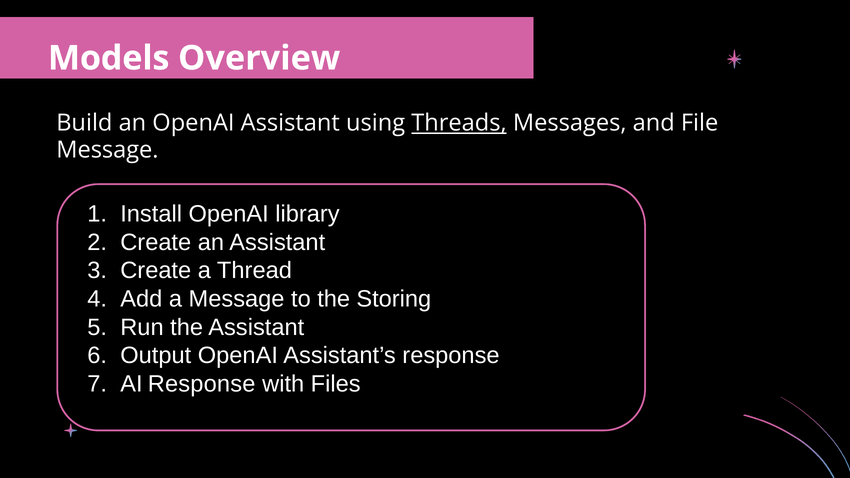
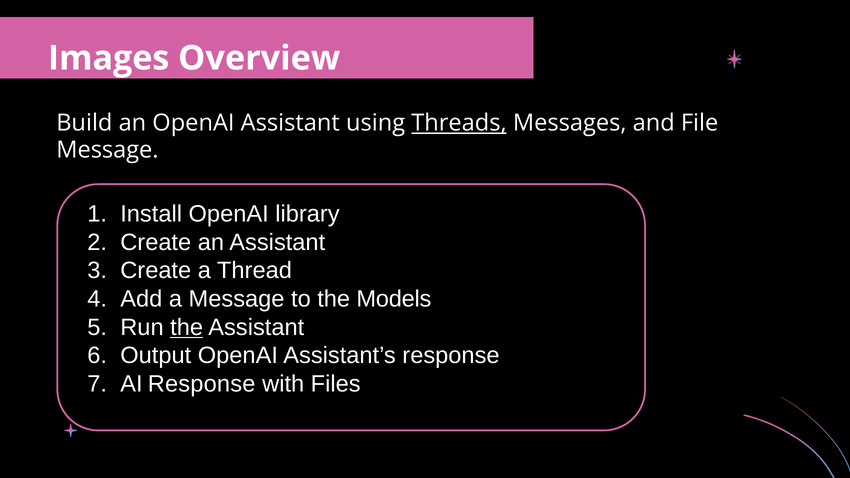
Models: Models -> Images (109, 58)
Storing: Storing -> Models (394, 299)
the underline: none -> present (187, 327)
